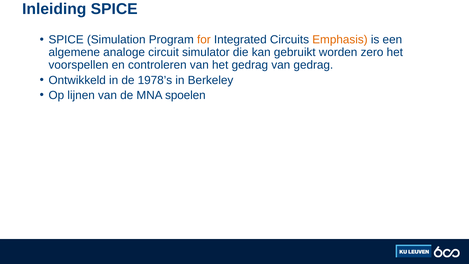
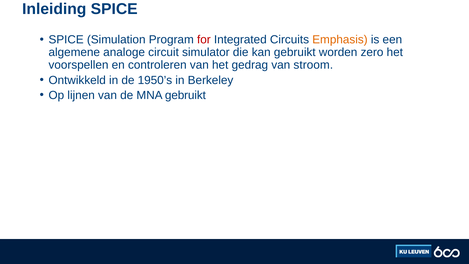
for colour: orange -> red (204, 40)
van gedrag: gedrag -> stroom (313, 65)
1978’s: 1978’s -> 1950’s (155, 80)
MNA spoelen: spoelen -> gebruikt (185, 95)
